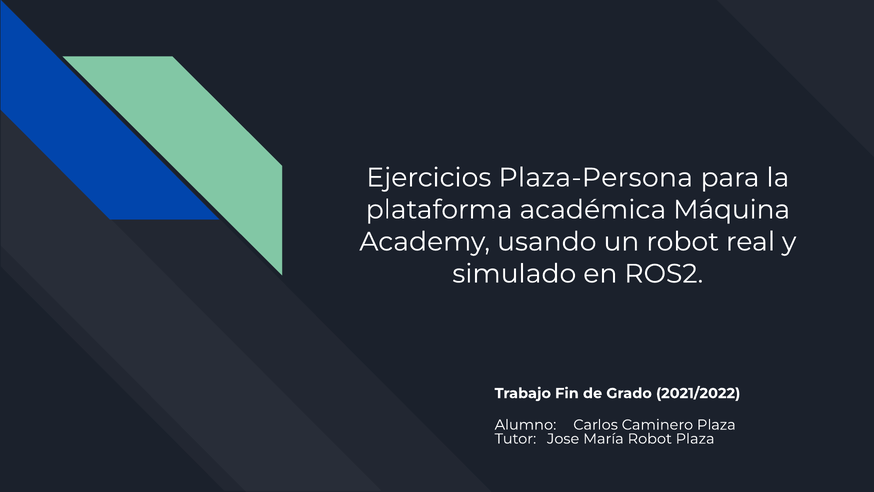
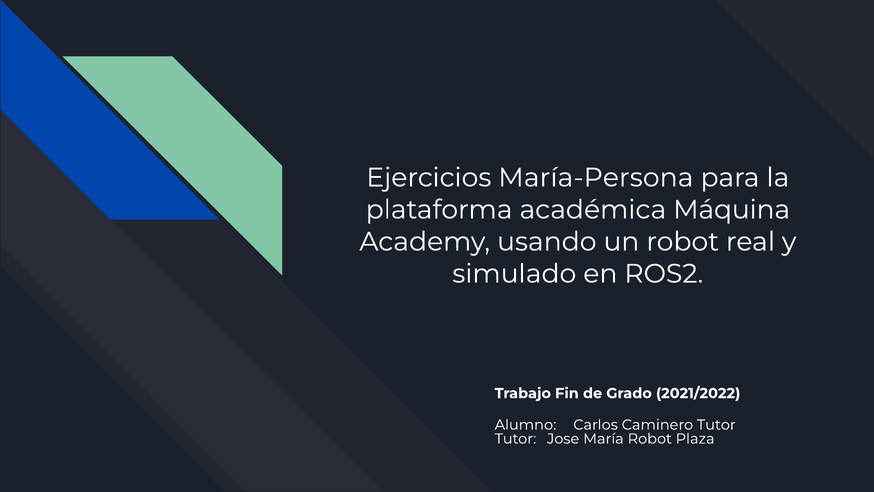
Plaza-Persona: Plaza-Persona -> María-Persona (596, 177)
Caminero Plaza: Plaza -> Tutor (716, 425)
